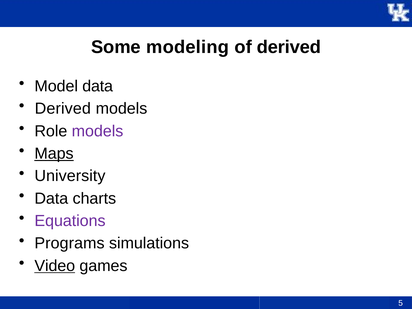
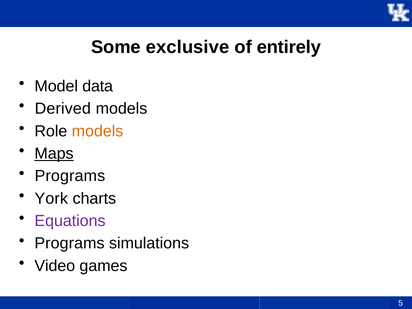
modeling: modeling -> exclusive (188, 47)
of derived: derived -> entirely (289, 47)
models colour: purple -> orange (98, 131)
University: University -> Programs (70, 176)
Data: Data -> York (51, 198)
Video underline: present -> none (55, 266)
